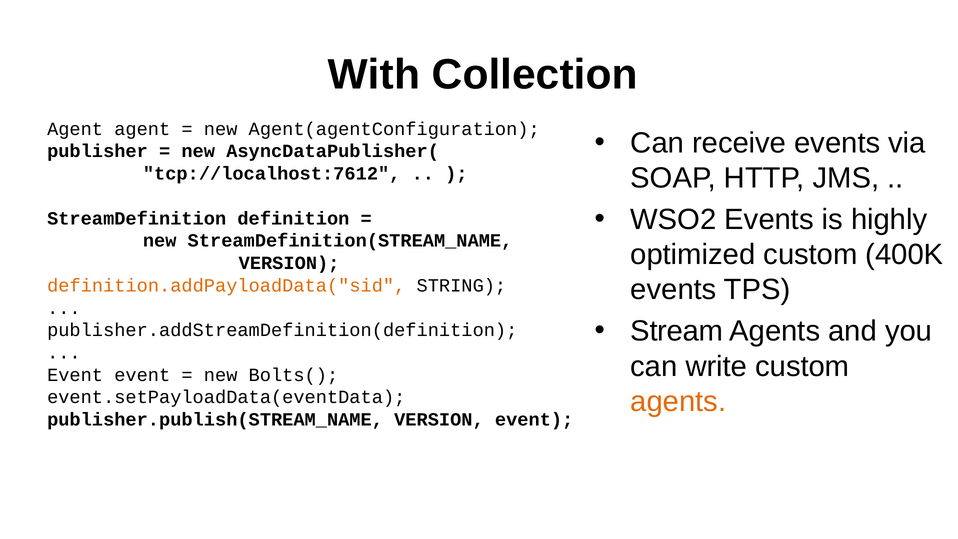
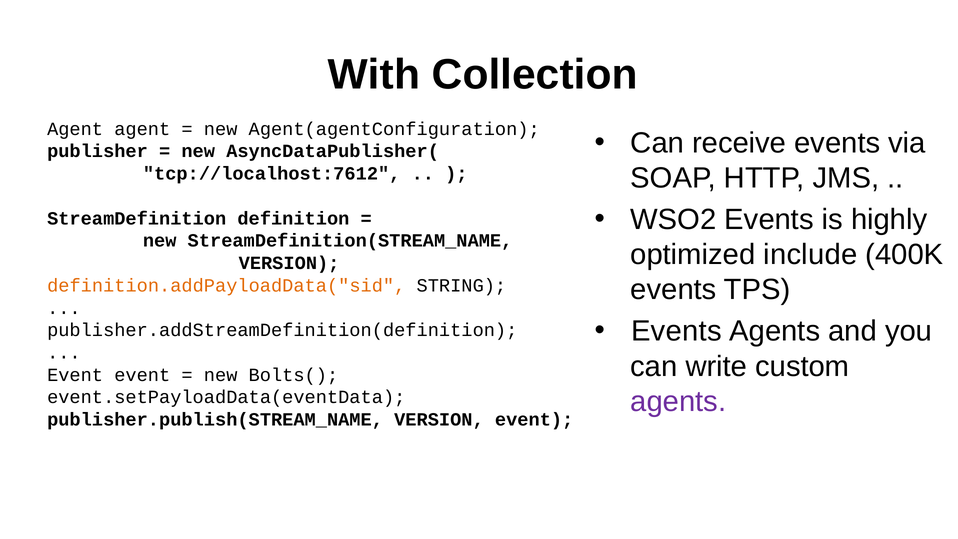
optimized custom: custom -> include (810, 255)
Stream: Stream -> Events (676, 331)
agents colour: orange -> purple (678, 401)
